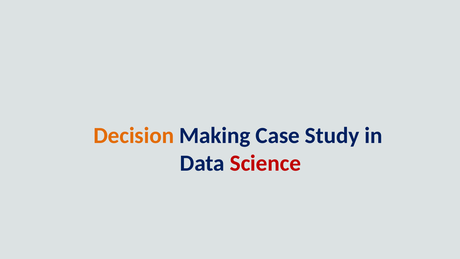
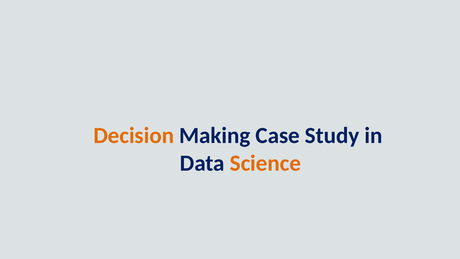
Science colour: red -> orange (265, 163)
